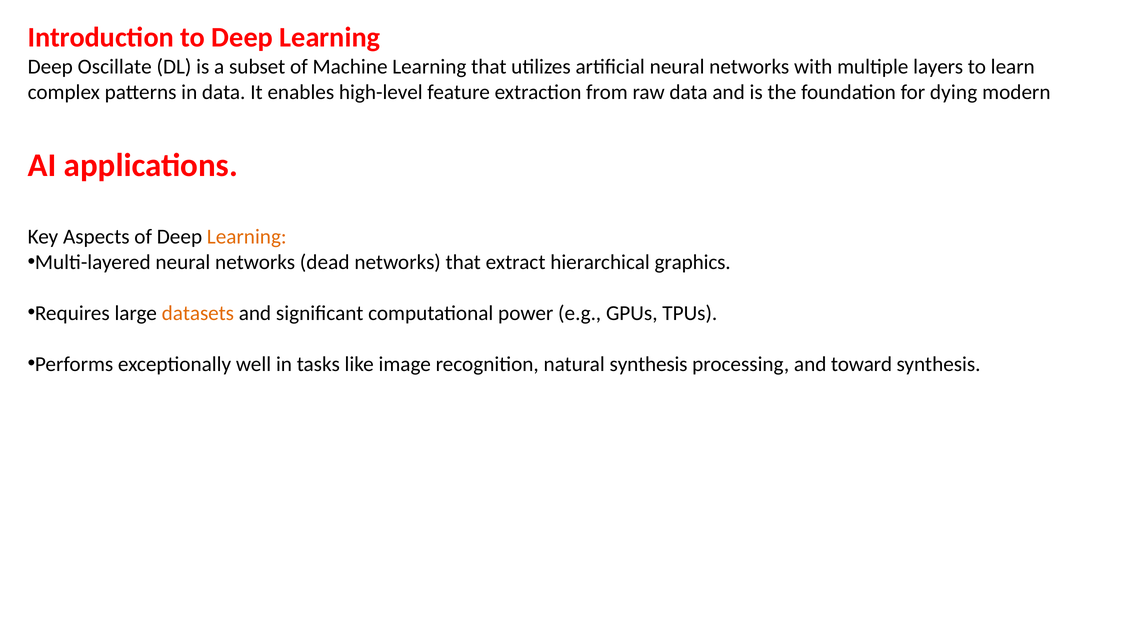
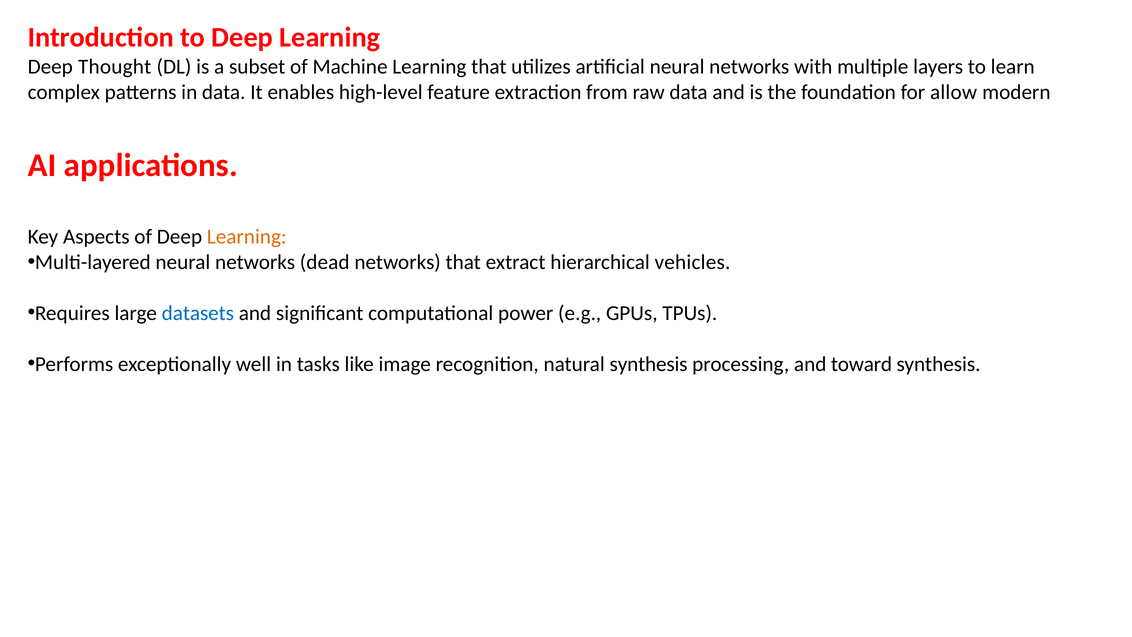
Oscillate: Oscillate -> Thought (115, 67)
dying: dying -> allow (954, 92)
graphics: graphics -> vehicles (692, 262)
datasets colour: orange -> blue (198, 313)
